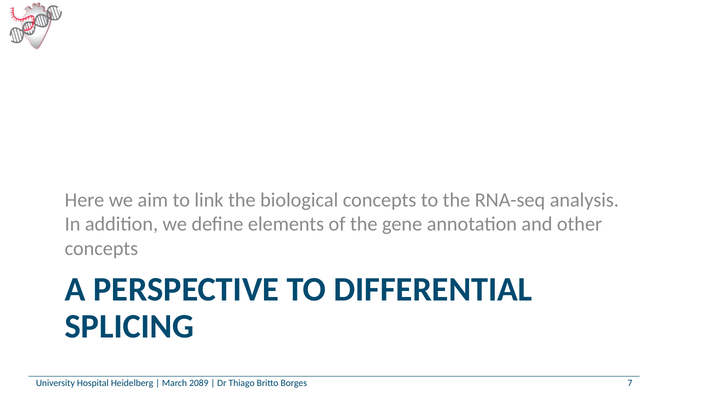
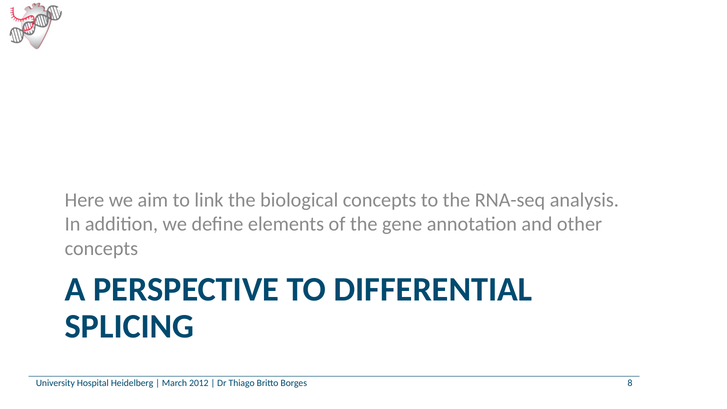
2089: 2089 -> 2012 (199, 383)
7: 7 -> 8 (630, 383)
